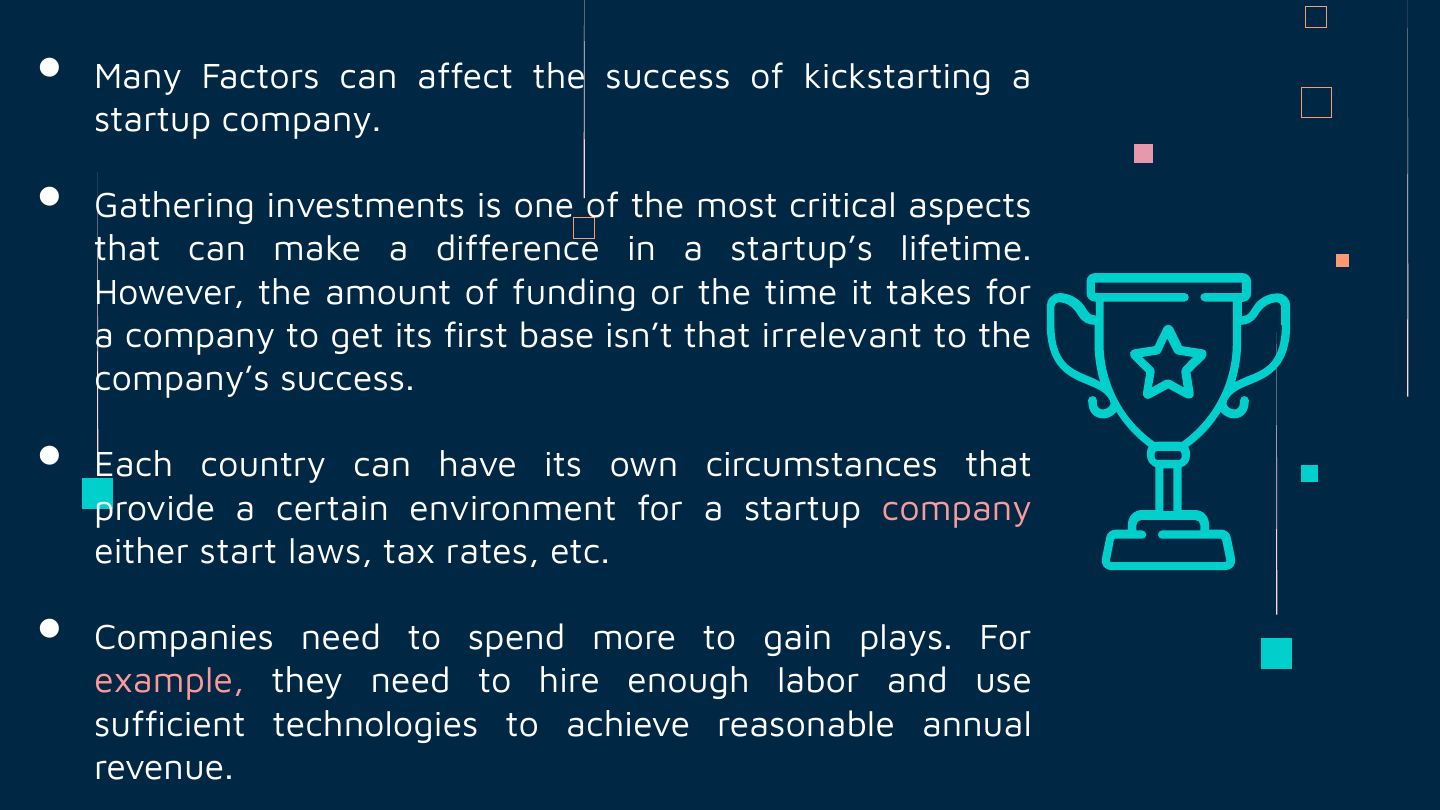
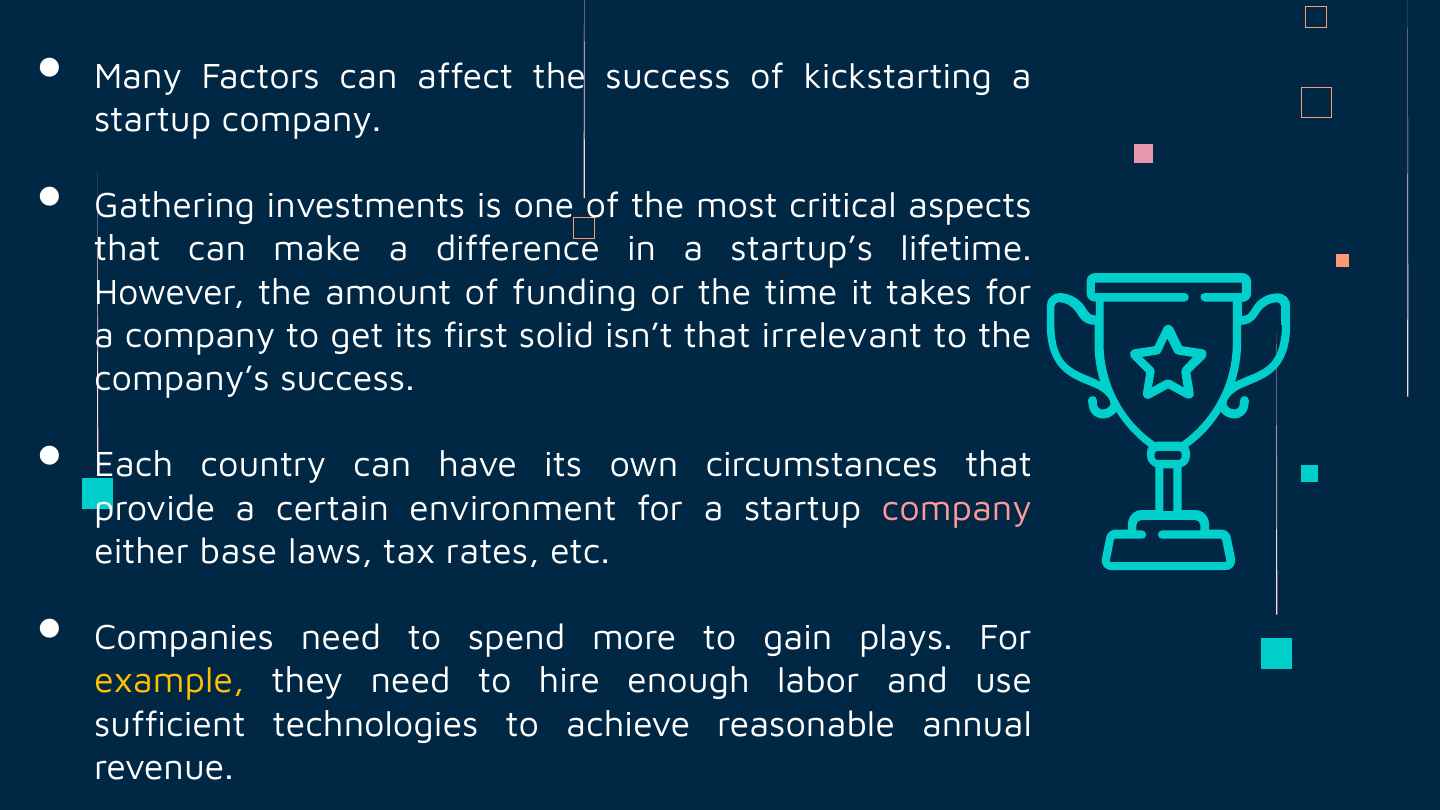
base: base -> solid (557, 335)
start: start -> base (238, 551)
example colour: pink -> yellow (169, 681)
